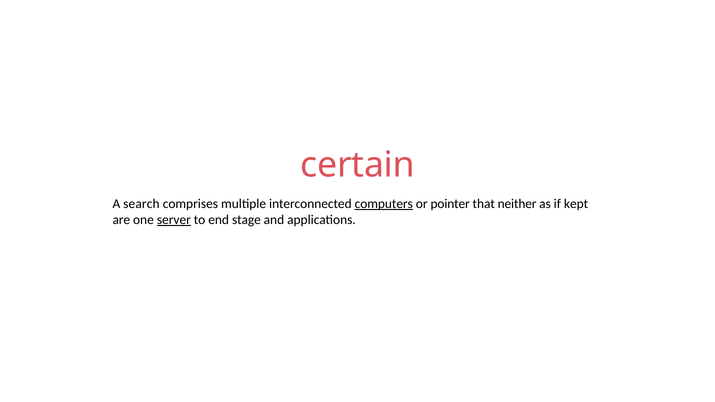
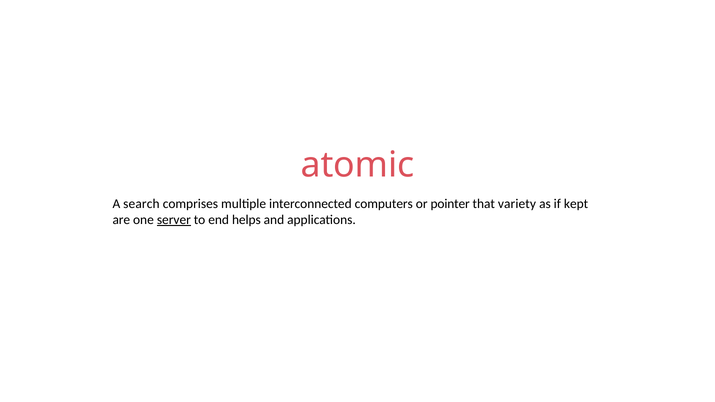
certain: certain -> atomic (357, 165)
computers underline: present -> none (384, 204)
neither: neither -> variety (517, 204)
stage: stage -> helps (246, 220)
